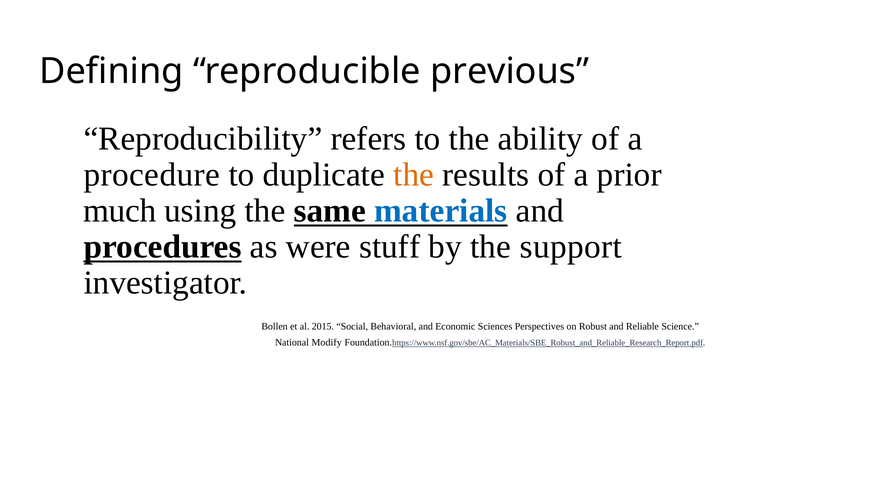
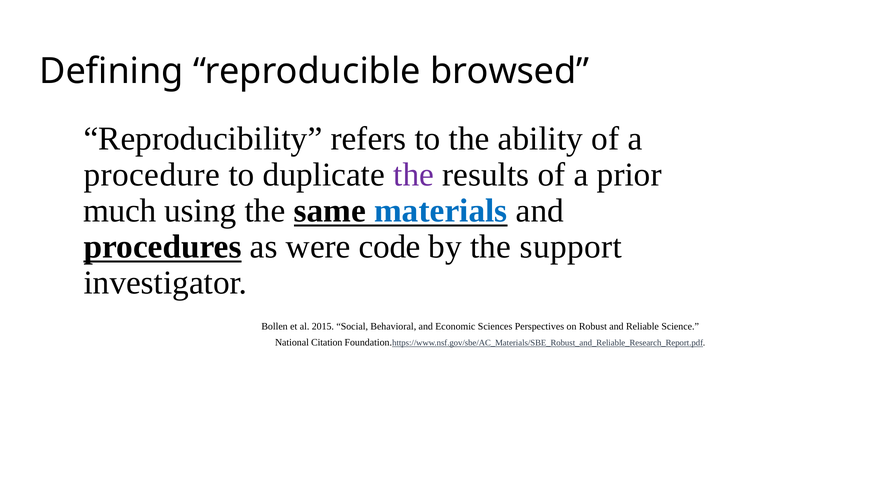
previous: previous -> browsed (510, 71)
the colour: orange -> purple (414, 175)
stuff: stuff -> code (390, 247)
Modify: Modify -> Citation (327, 343)
